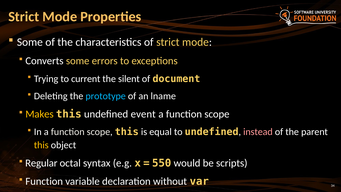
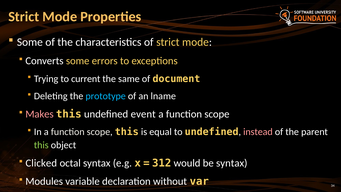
silent: silent -> same (129, 79)
Makes colour: yellow -> pink (40, 114)
this colour: yellow -> light green (41, 145)
Regular: Regular -> Clicked (41, 163)
550: 550 -> 312 (162, 163)
be scripts: scripts -> syntax (232, 163)
Function: Function -> Modules (44, 181)
